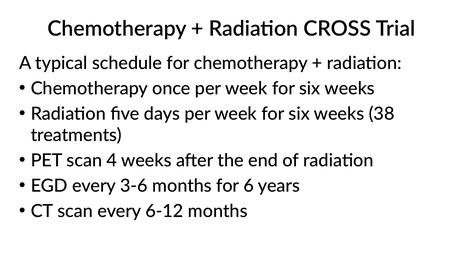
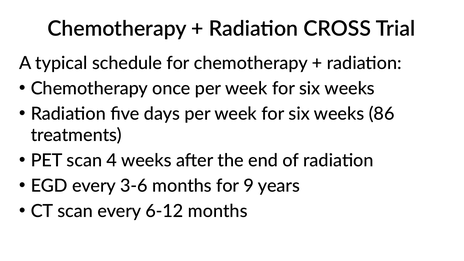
38: 38 -> 86 (382, 114)
6: 6 -> 9 (249, 186)
